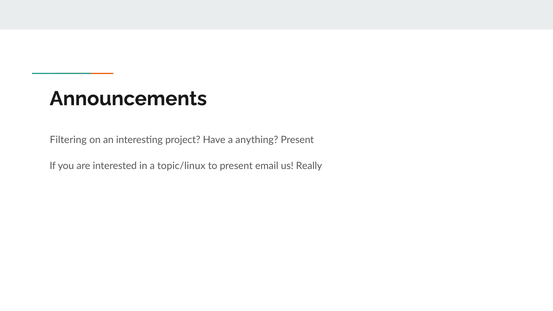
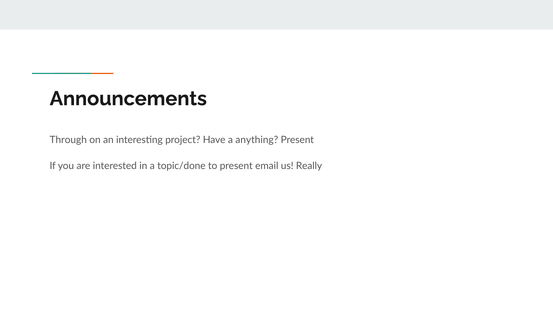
Filtering: Filtering -> Through (68, 140)
topic/linux: topic/linux -> topic/done (181, 166)
